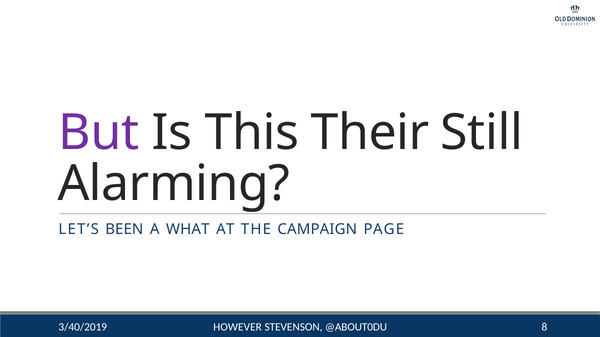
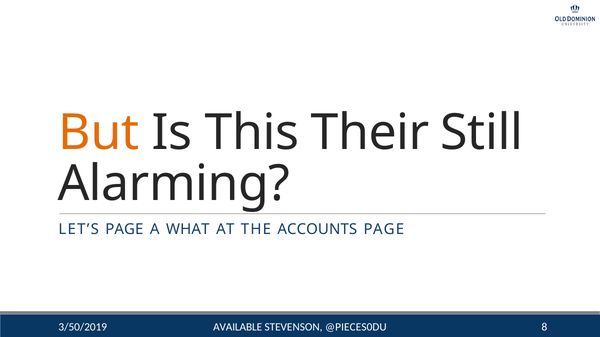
But colour: purple -> orange (99, 133)
LET’S BEEN: BEEN -> PAGE (124, 229)
CAMPAIGN: CAMPAIGN -> ACCOUNTS (317, 229)
HOWEVER: HOWEVER -> AVAILABLE (238, 328)
@ABOUT0DU: @ABOUT0DU -> @PIECES0DU (356, 328)
3/40/2019: 3/40/2019 -> 3/50/2019 (83, 328)
